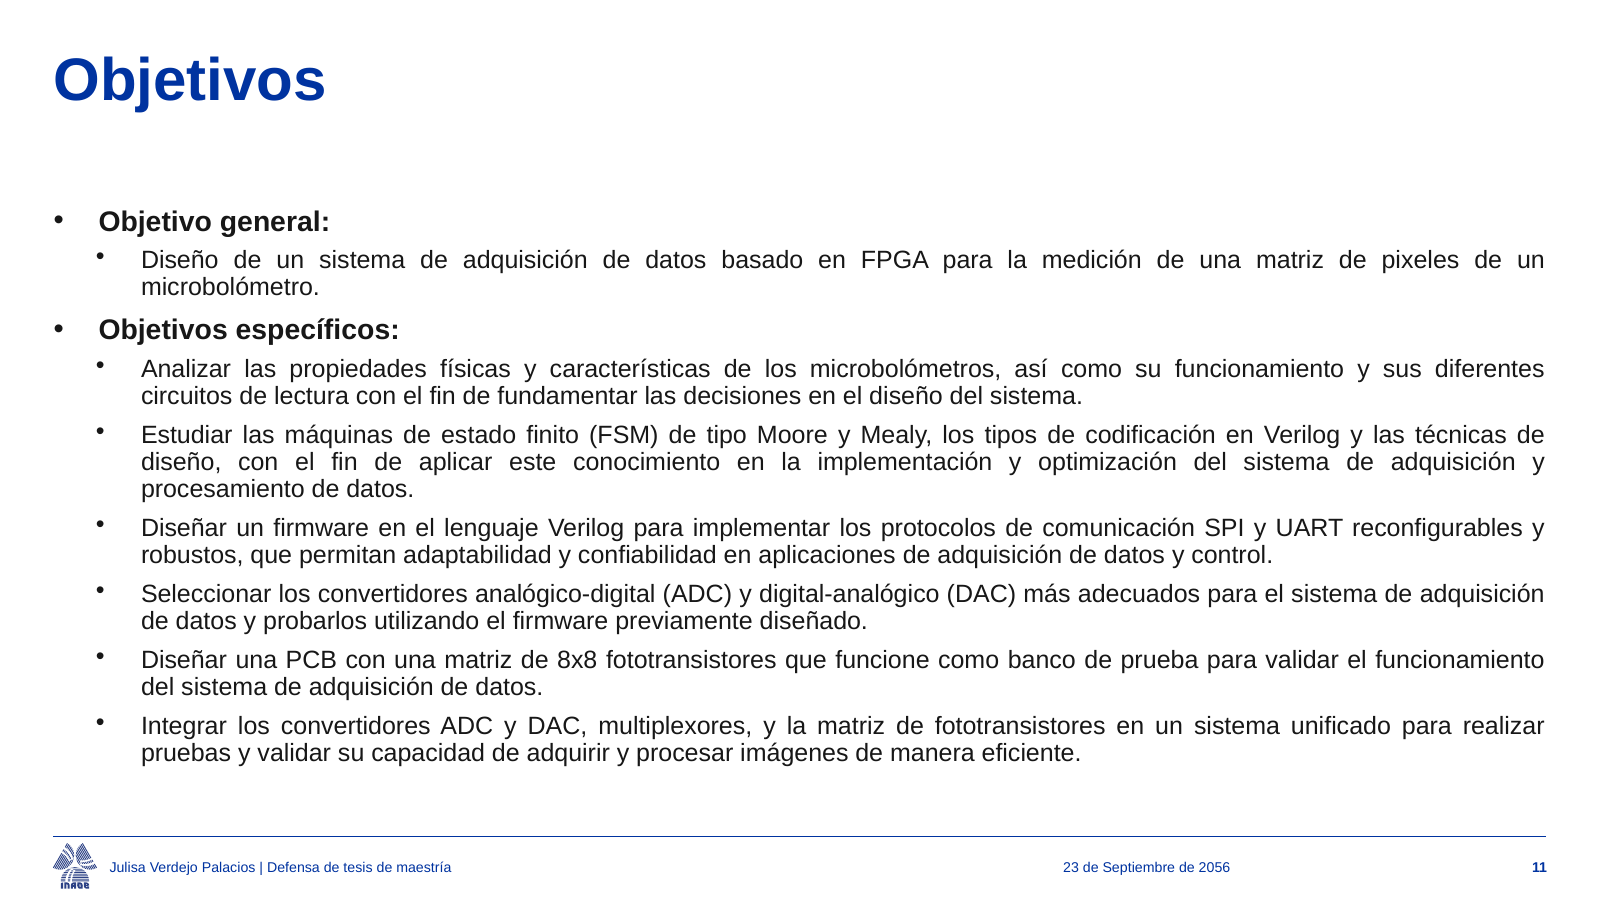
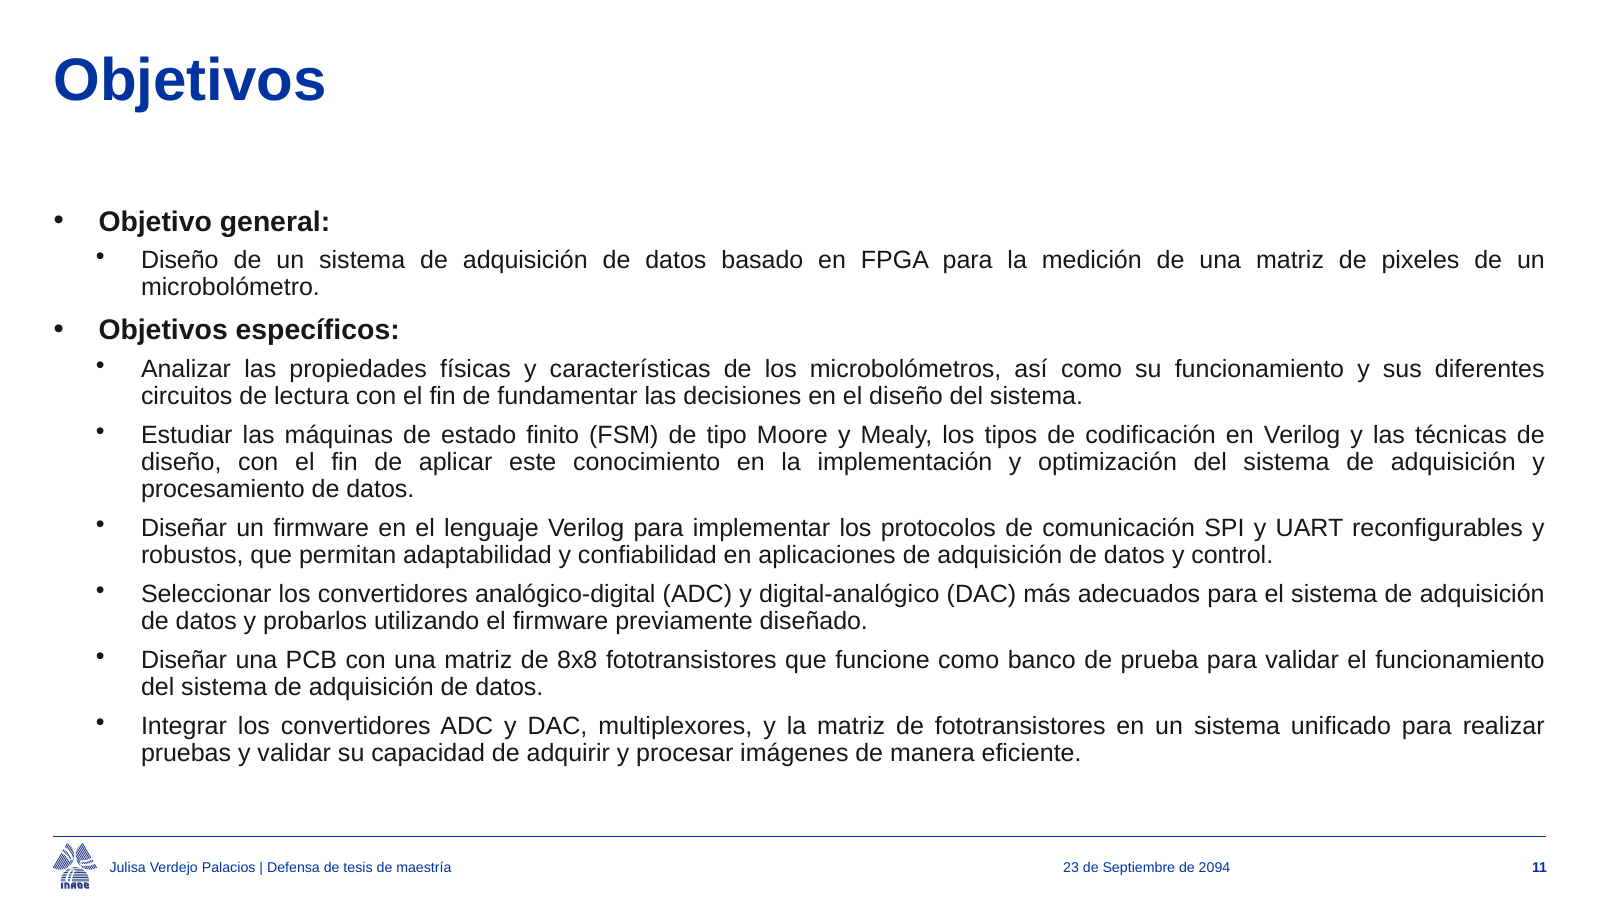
2056: 2056 -> 2094 (1215, 868)
